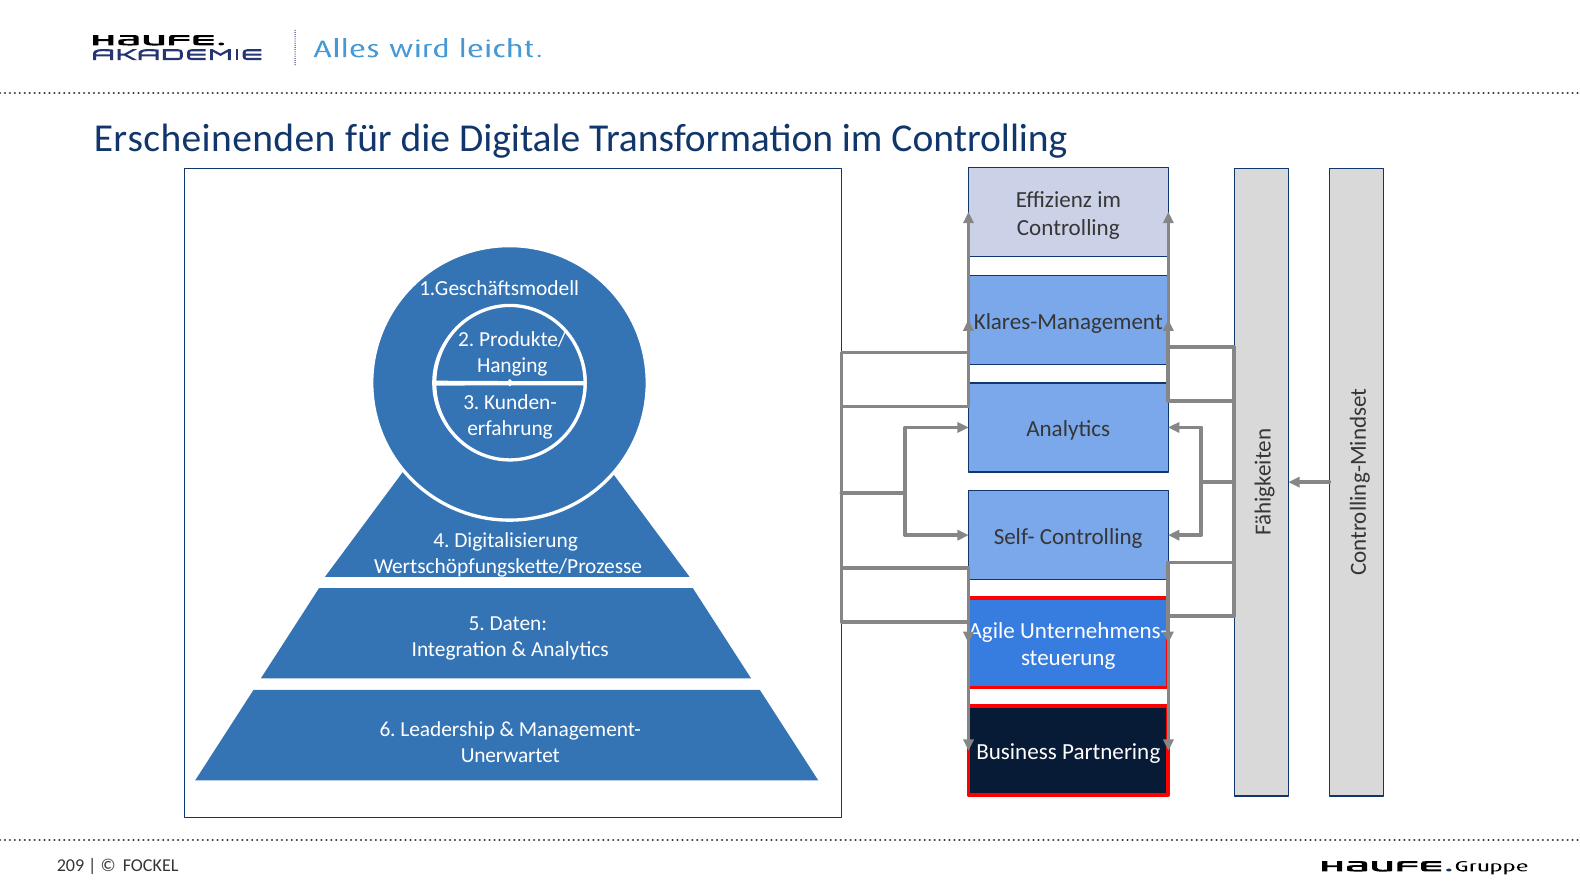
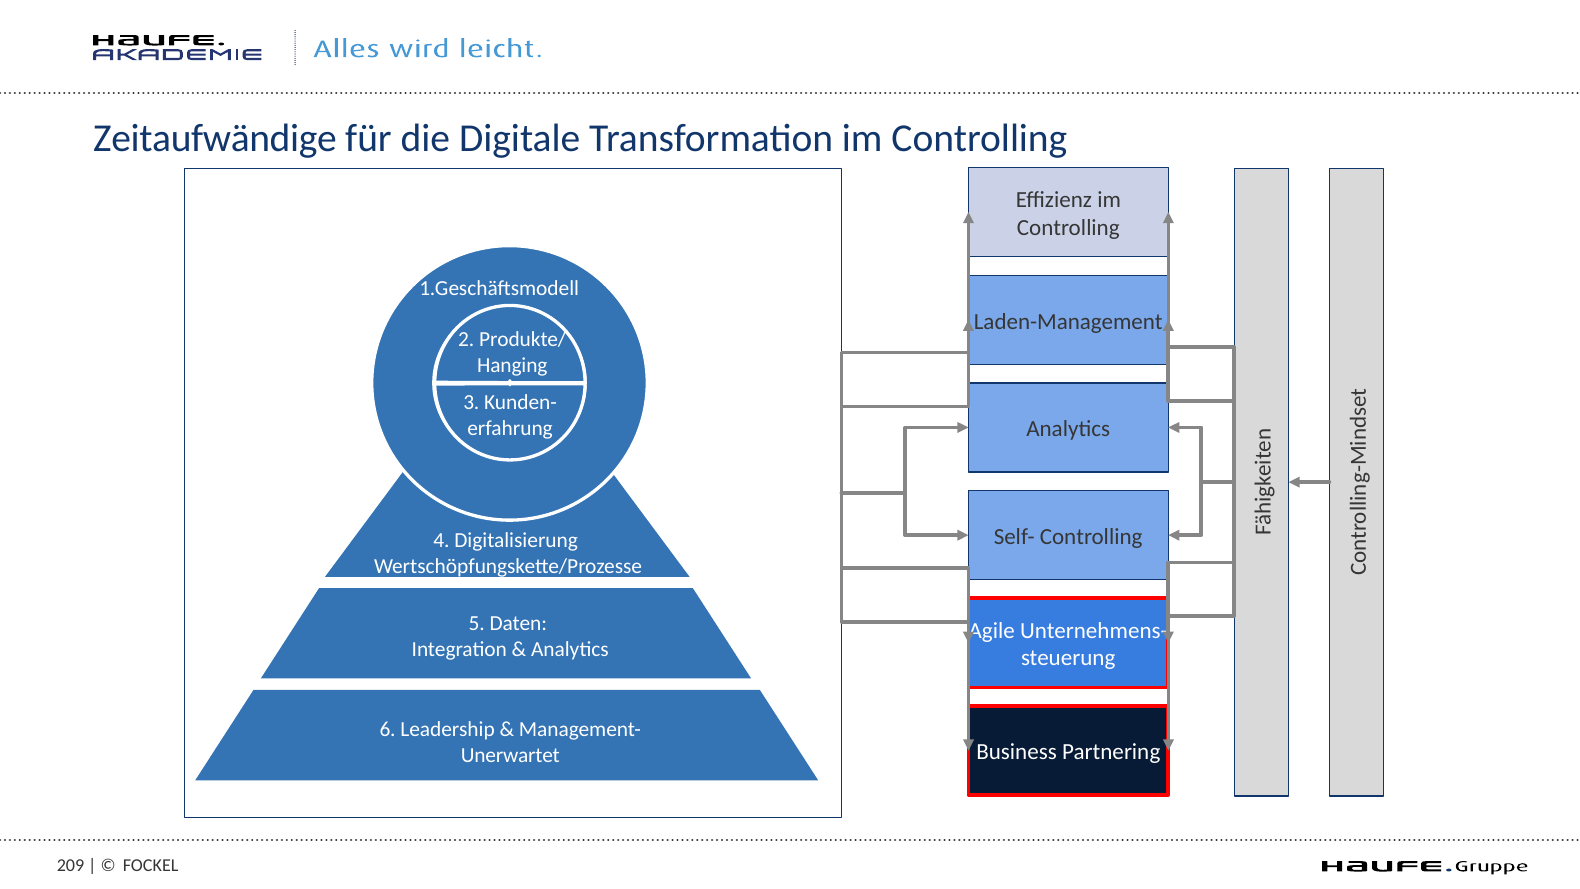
Erscheinenden: Erscheinenden -> Zeitaufwändige (215, 138)
Klares-Management: Klares-Management -> Laden-Management (1068, 321)
